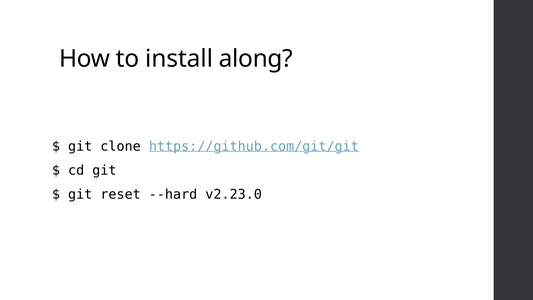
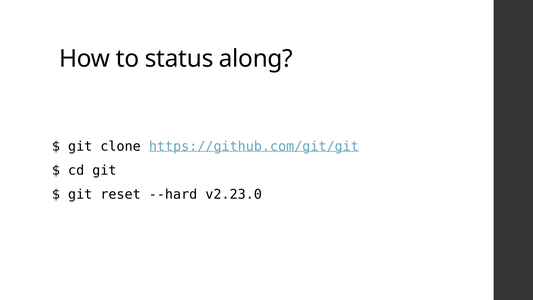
install: install -> status (179, 59)
